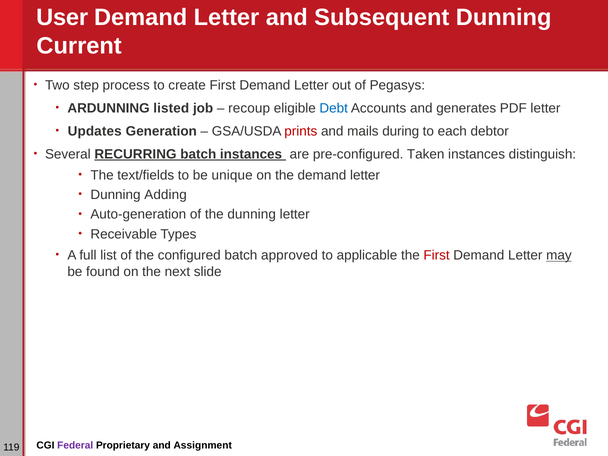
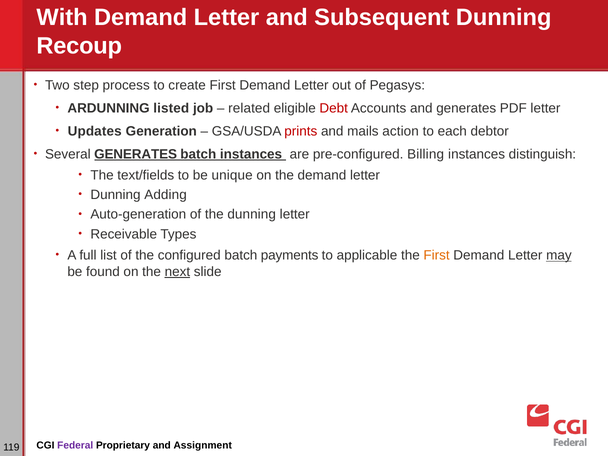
User: User -> With (62, 17)
Current: Current -> Recoup (79, 46)
recoup: recoup -> related (249, 108)
Debt colour: blue -> red (334, 108)
during: during -> action (401, 131)
Several RECURRING: RECURRING -> GENERATES (136, 154)
Taken: Taken -> Billing (426, 154)
approved: approved -> payments (290, 255)
First colour: red -> orange (437, 255)
next underline: none -> present (177, 272)
